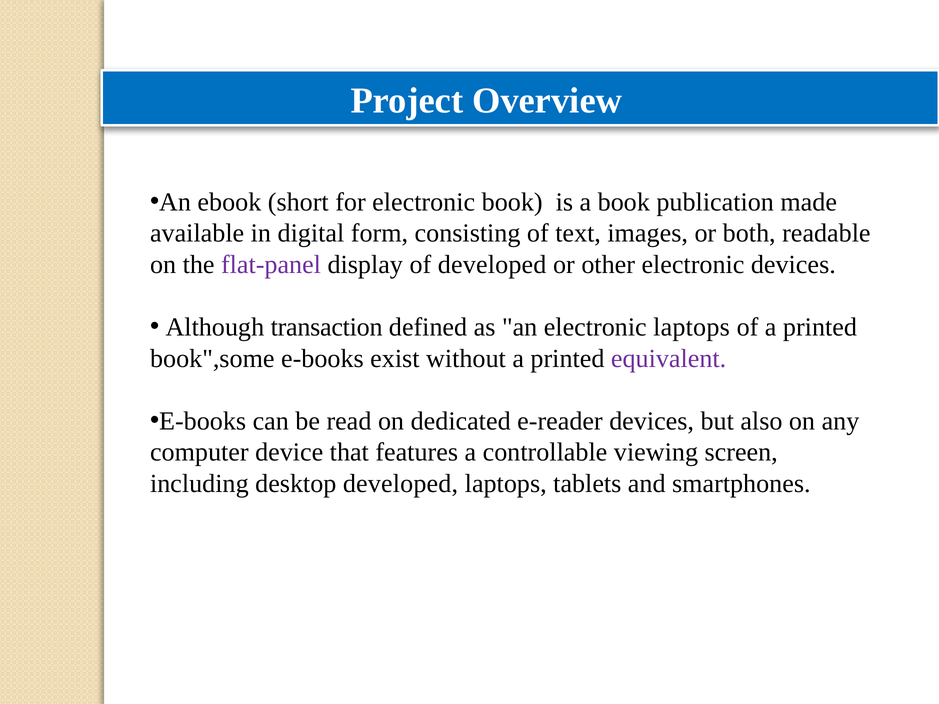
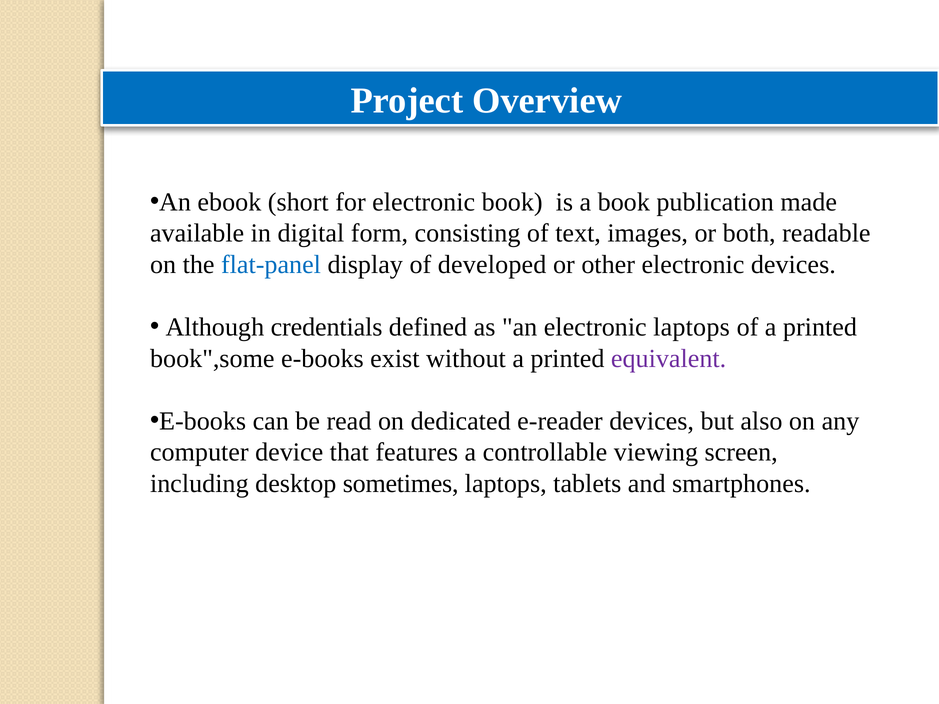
flat-panel colour: purple -> blue (271, 265)
transaction: transaction -> credentials (327, 327)
desktop developed: developed -> sometimes (401, 484)
